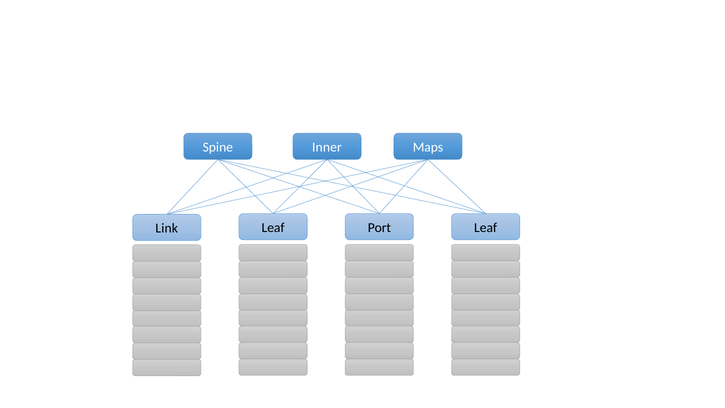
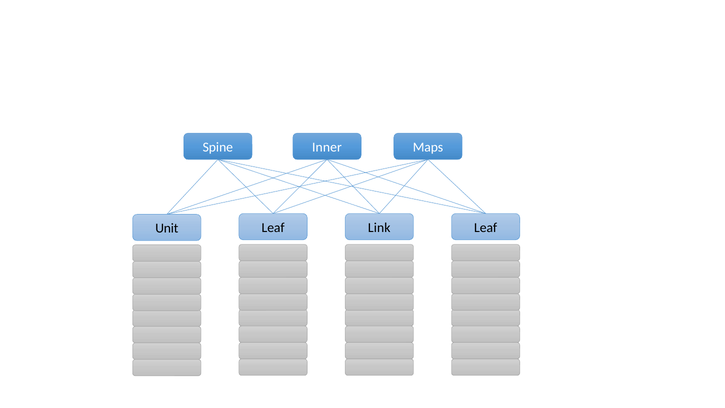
Link: Link -> Unit (167, 228)
Port: Port -> Link (379, 228)
